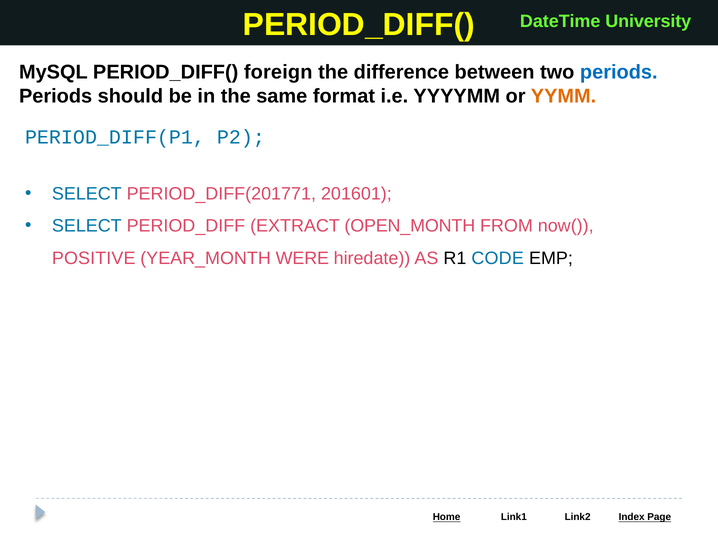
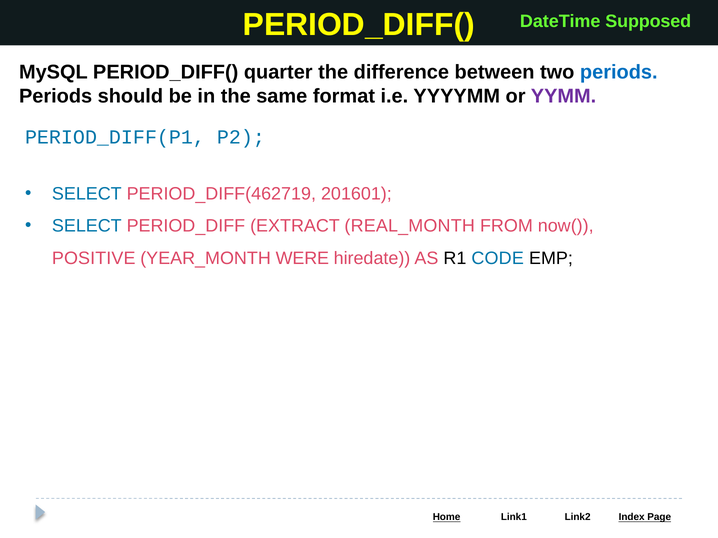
University: University -> Supposed (648, 22)
foreign: foreign -> quarter (278, 72)
YYMM colour: orange -> purple (564, 96)
PERIOD_DIFF(201771: PERIOD_DIFF(201771 -> PERIOD_DIFF(462719 (221, 194)
OPEN_MONTH: OPEN_MONTH -> REAL_MONTH (410, 226)
